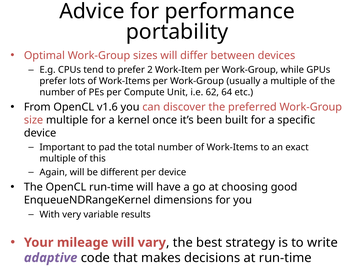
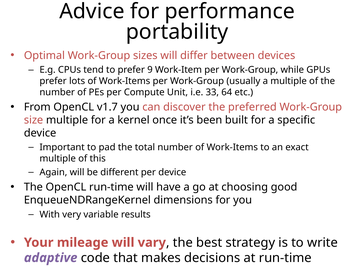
2: 2 -> 9 (150, 70)
62: 62 -> 33 (212, 92)
v1.6: v1.6 -> v1.7 (107, 107)
